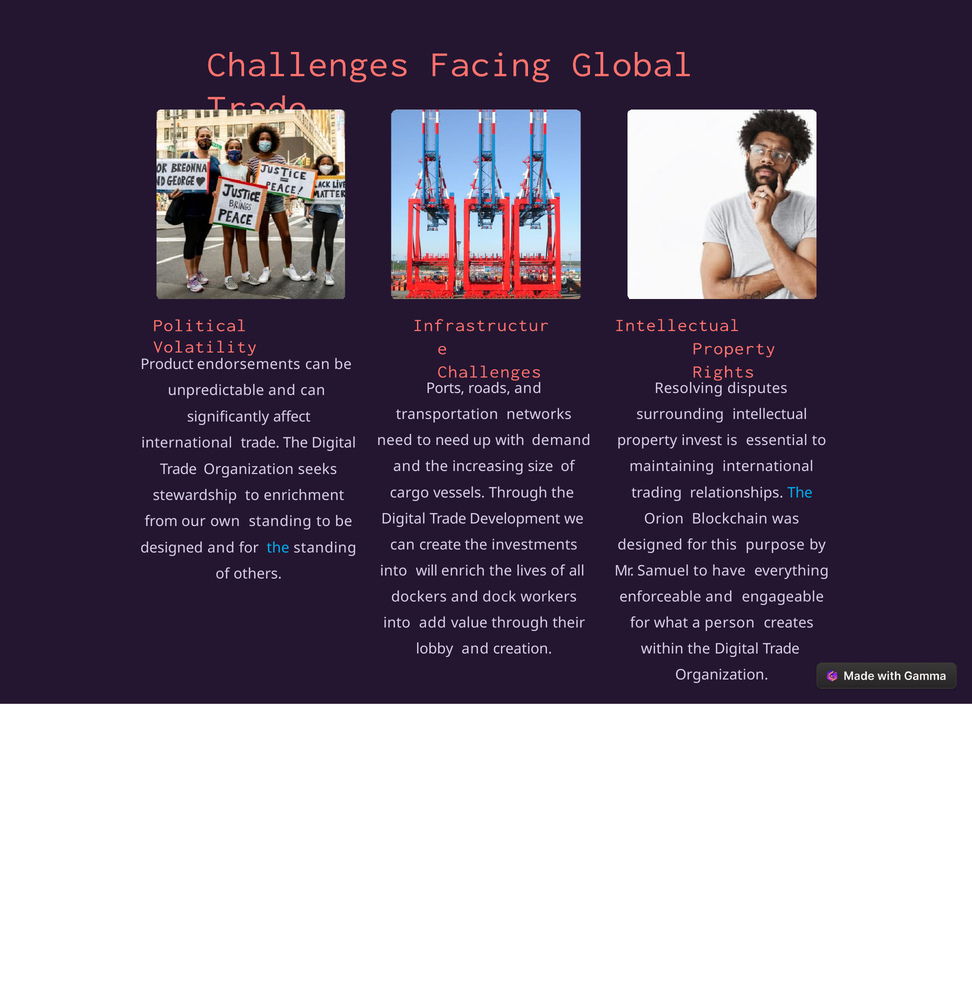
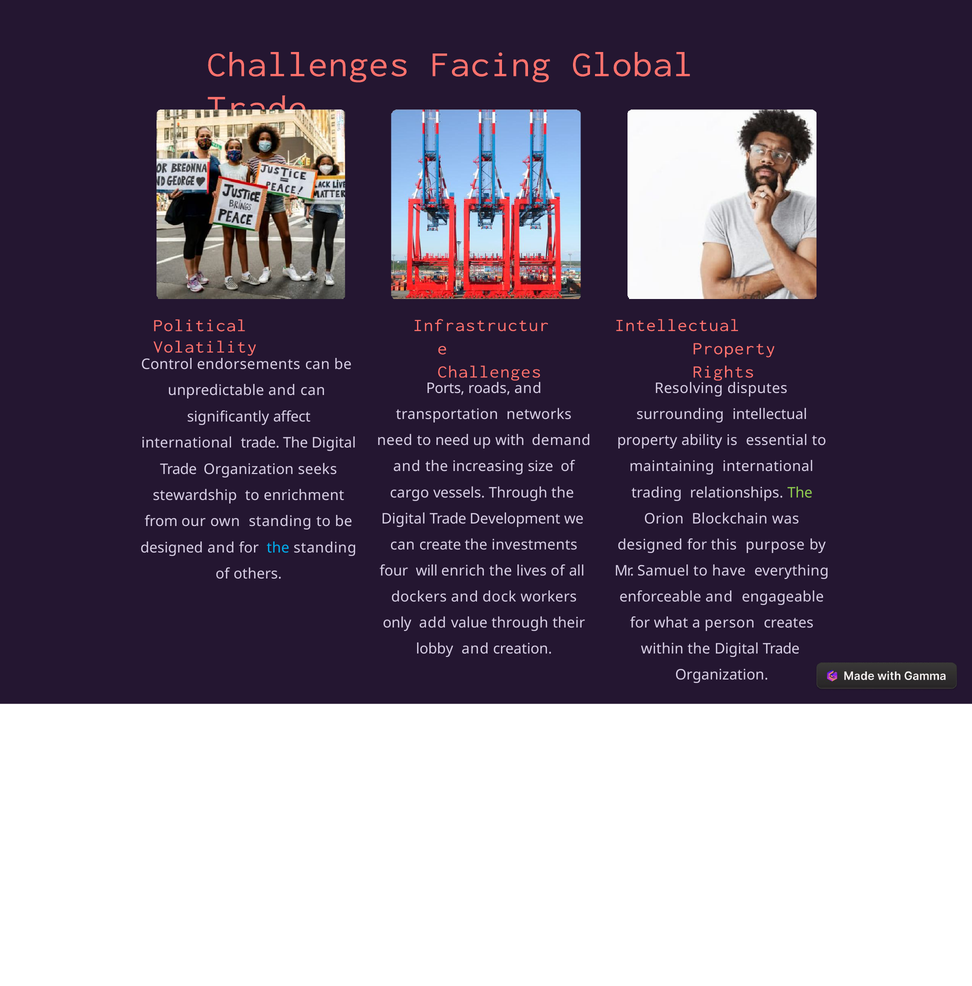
Product: Product -> Control (167, 364)
invest: invest -> ability (702, 441)
The colour: light blue -> light green (800, 493)
into: into -> four (394, 571)
into: into -> only (397, 623)
